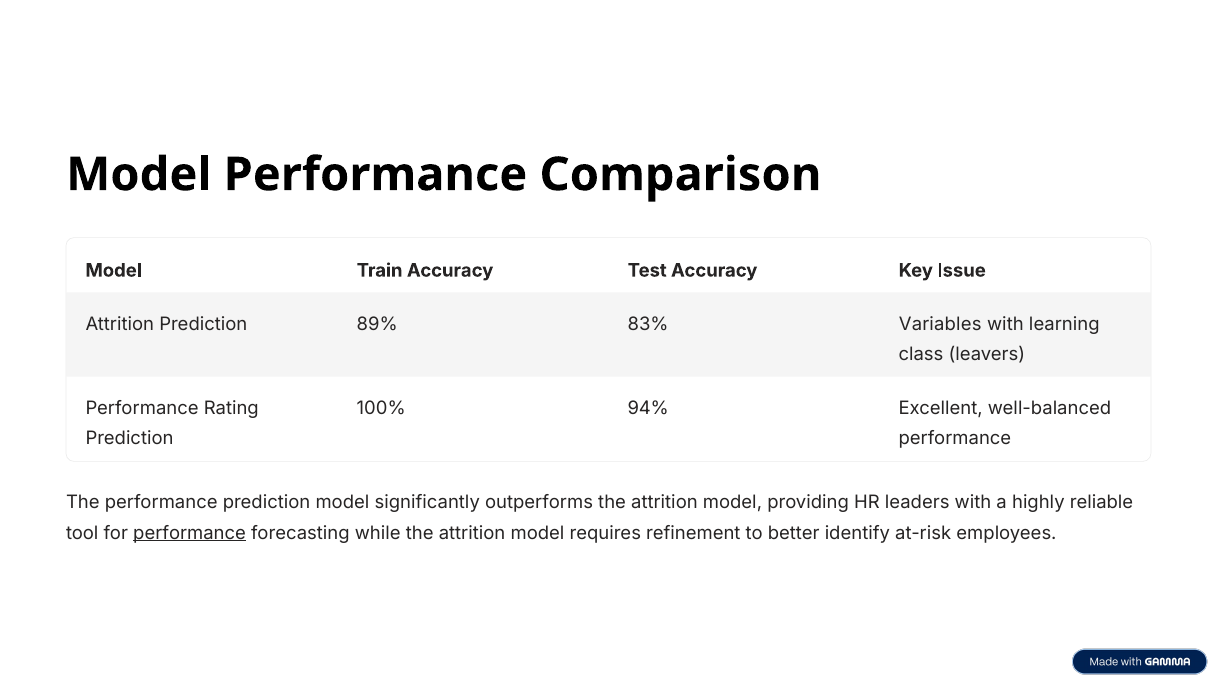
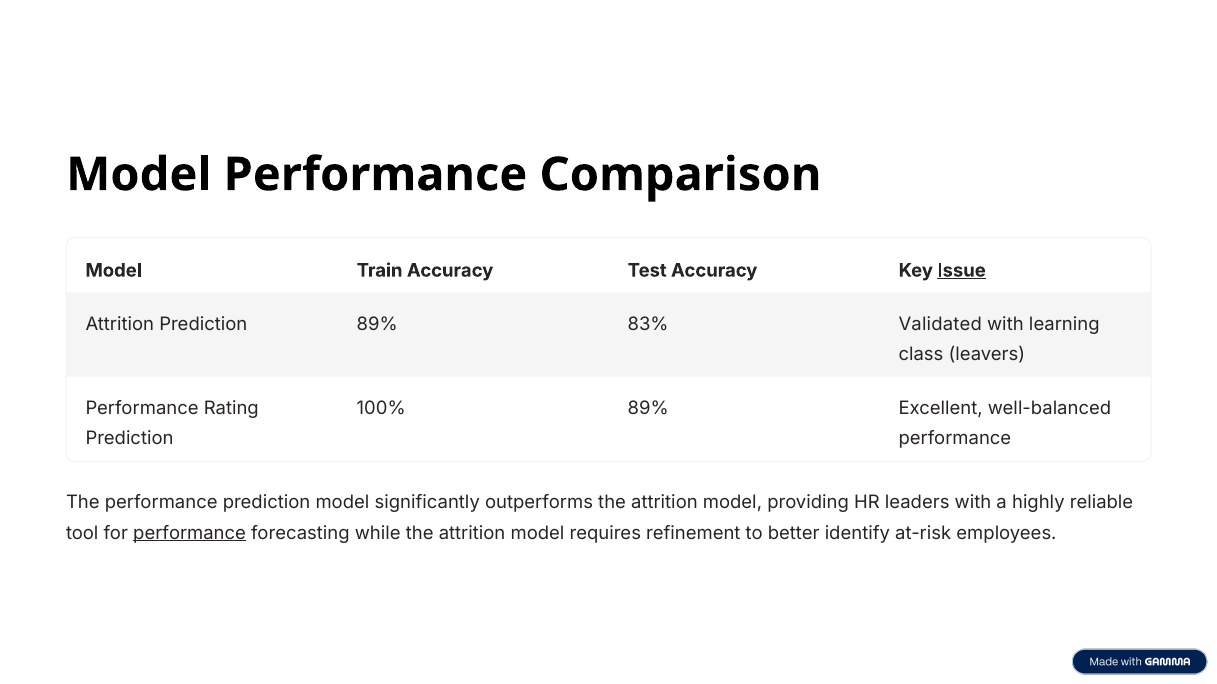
Issue underline: none -> present (962, 271)
Variables: Variables -> Validated (940, 325)
100% 94%: 94% -> 89% (648, 409)
